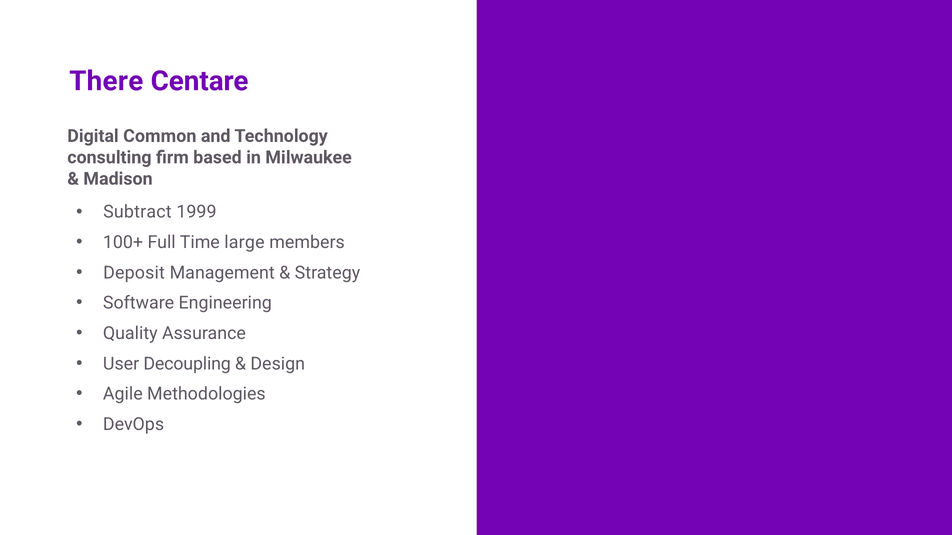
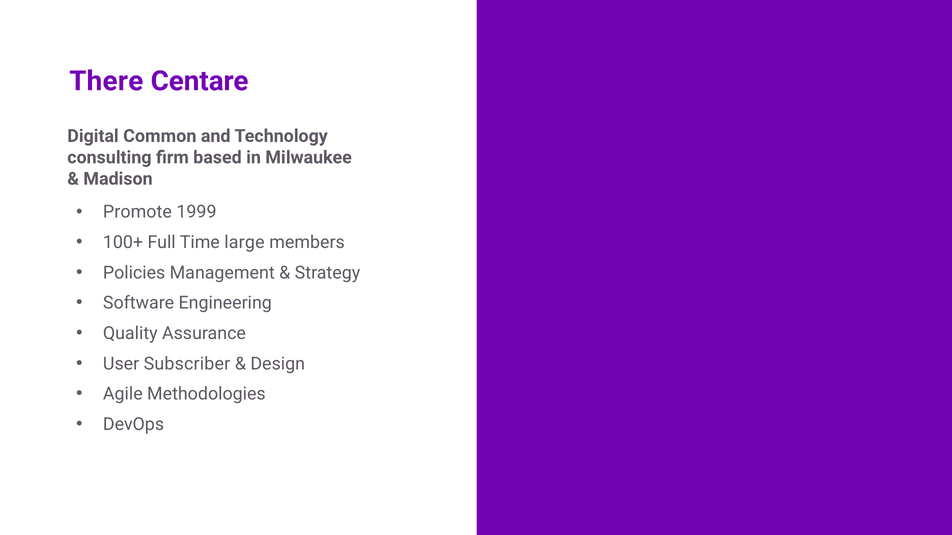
Subtract: Subtract -> Promote (137, 212)
Deposit: Deposit -> Policies (134, 273)
Decoupling: Decoupling -> Subscriber (187, 364)
